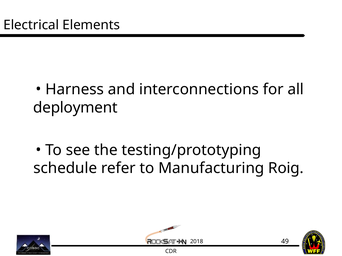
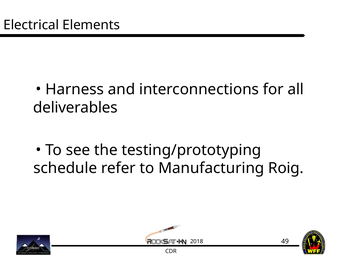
deployment: deployment -> deliverables (75, 108)
